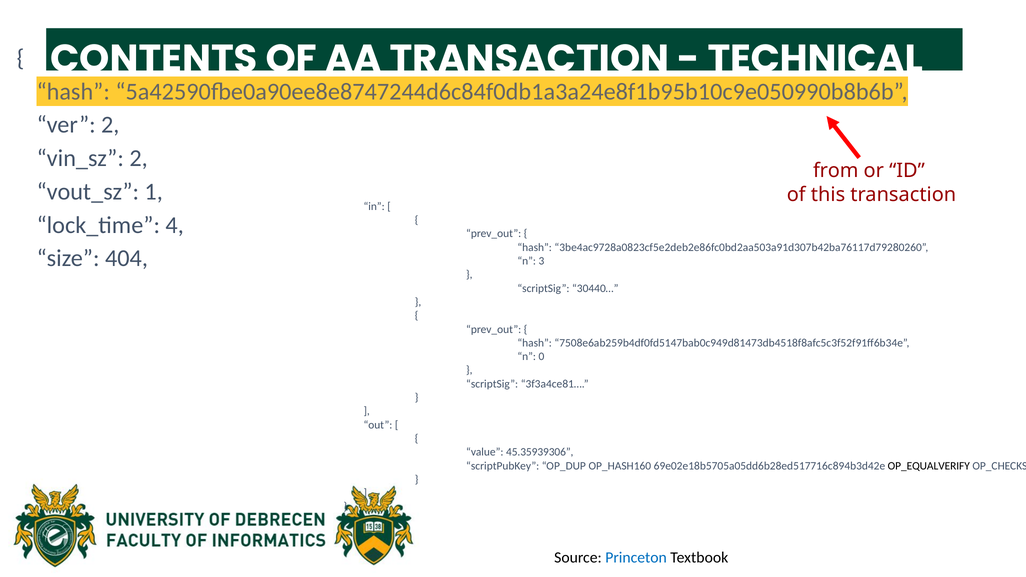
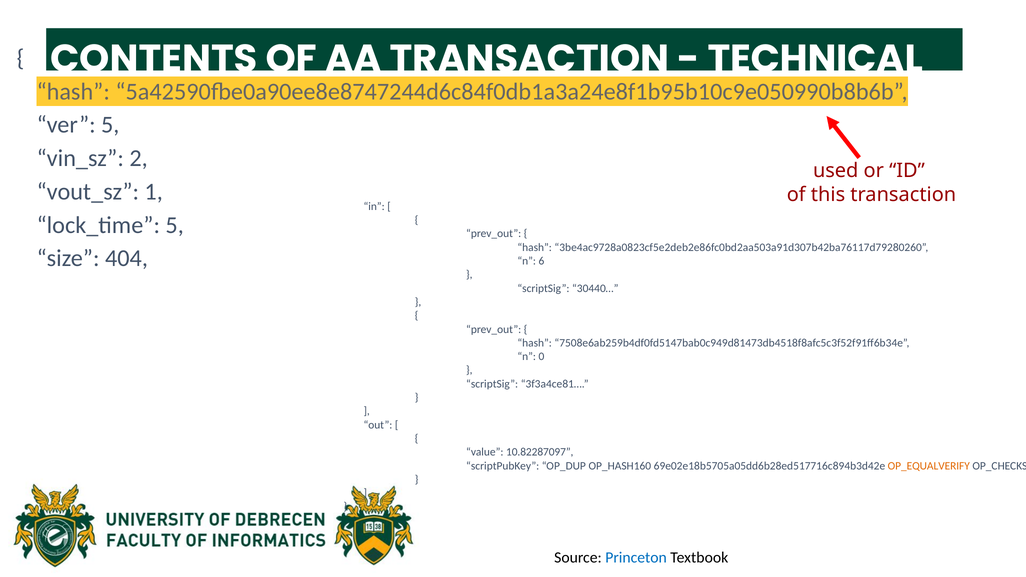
ver 2: 2 -> 5 (110, 125)
from: from -> used (836, 171)
lock_time 4: 4 -> 5 (175, 225)
3: 3 -> 6 (541, 261)
45.35939306: 45.35939306 -> 10.82287097 (540, 452)
OP_EQUALVERIFY colour: black -> orange (929, 466)
